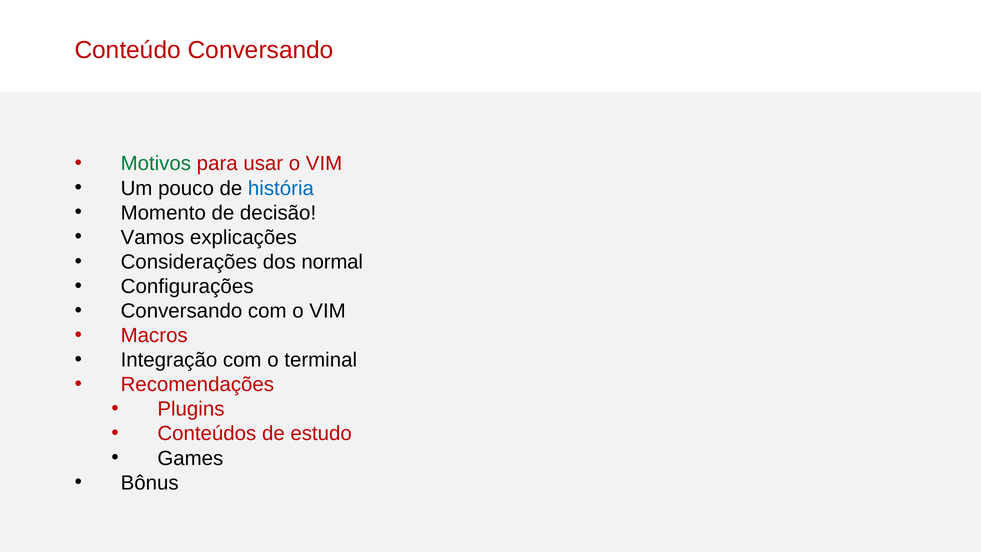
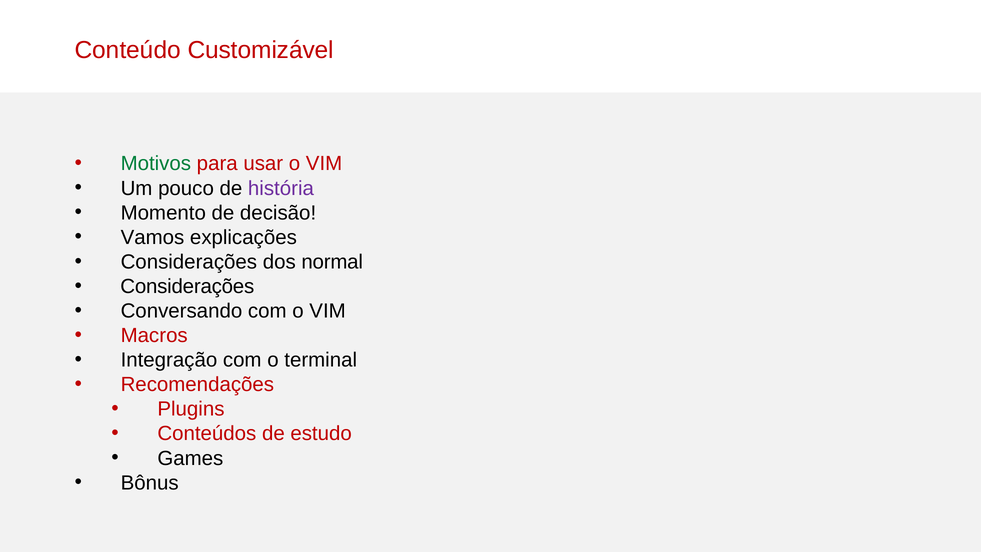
Conteúdo Conversando: Conversando -> Customizável (261, 50)
história colour: blue -> purple (281, 188)
Configurações: Configurações -> Considerações (187, 286)
